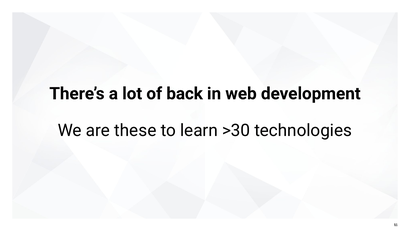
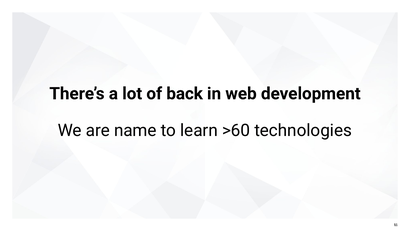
these: these -> name (135, 130)
>30: >30 -> >60 (236, 130)
